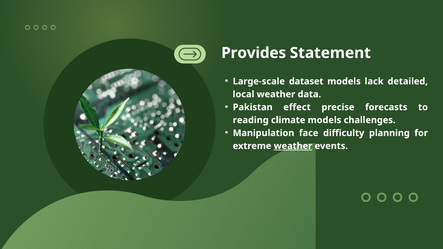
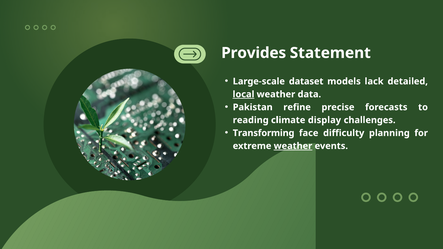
local underline: none -> present (244, 94)
effect: effect -> refine (297, 107)
climate models: models -> display (324, 120)
Manipulation: Manipulation -> Transforming (264, 133)
